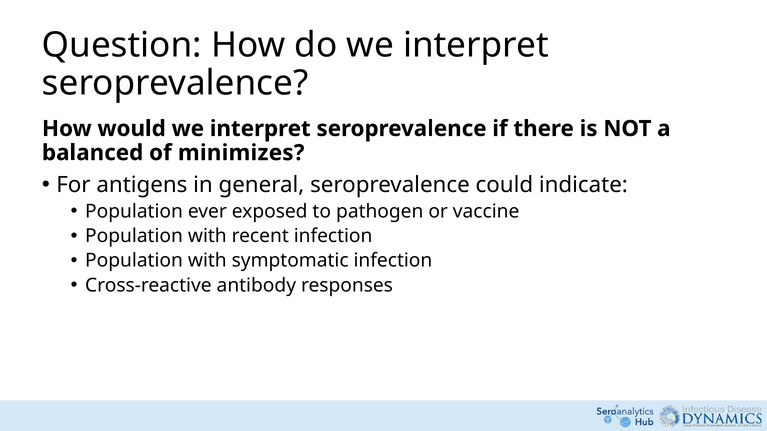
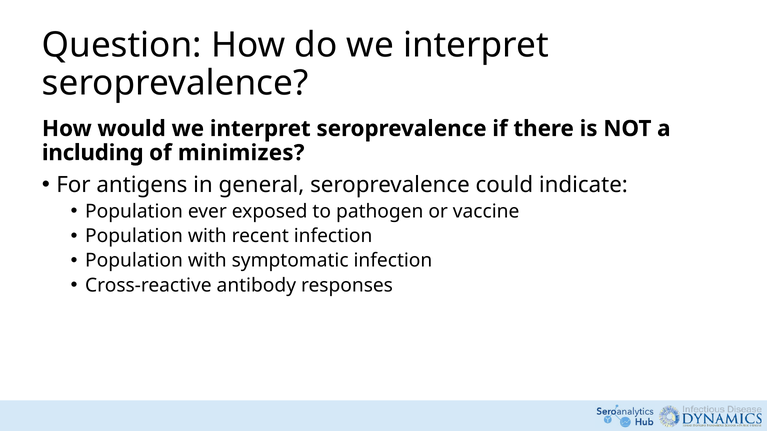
balanced: balanced -> including (93, 153)
